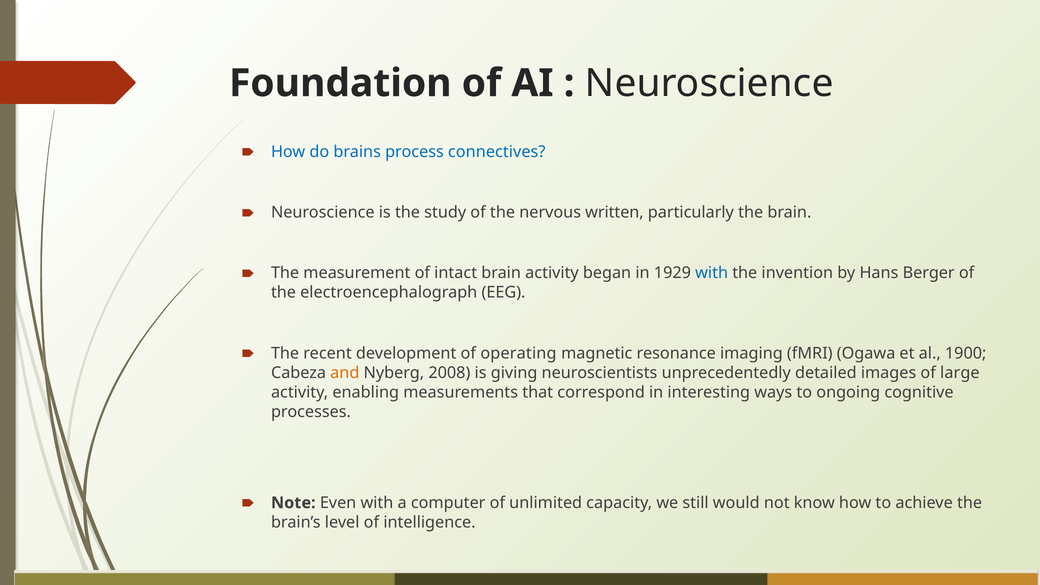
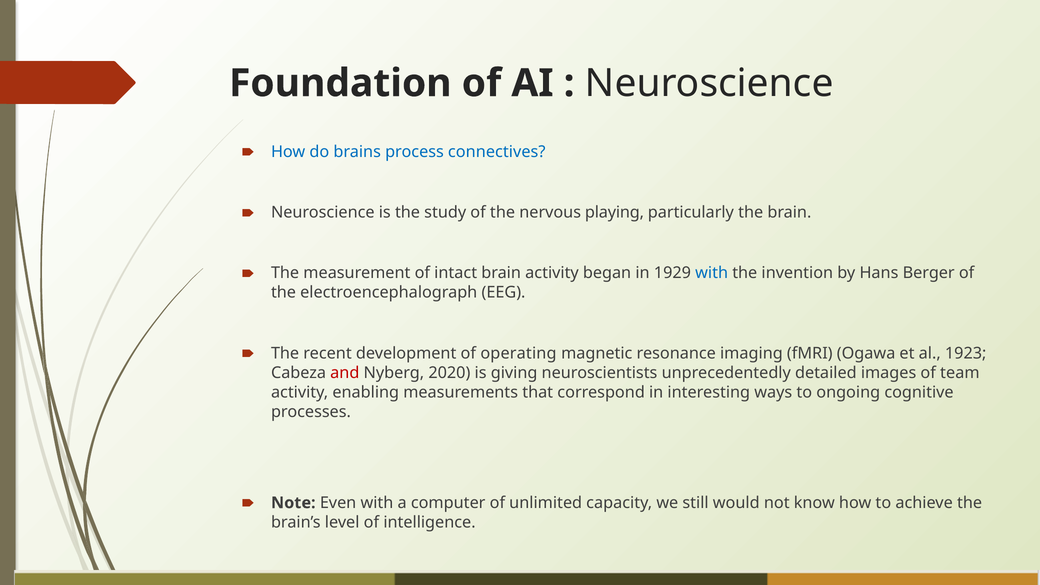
written: written -> playing (615, 212)
1900: 1900 -> 1923 (966, 353)
and colour: orange -> red (345, 373)
2008: 2008 -> 2020 (449, 373)
large: large -> team (960, 373)
